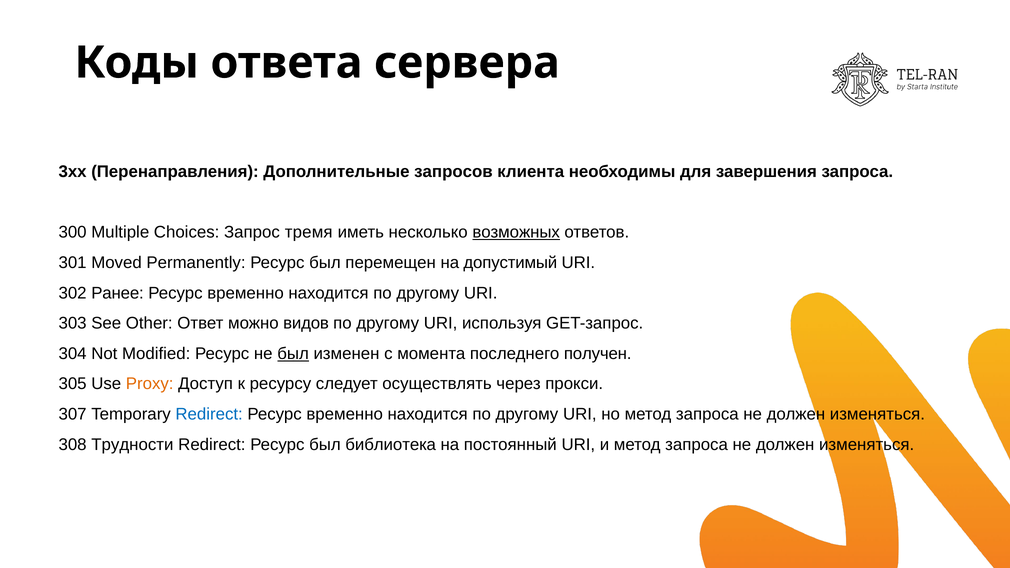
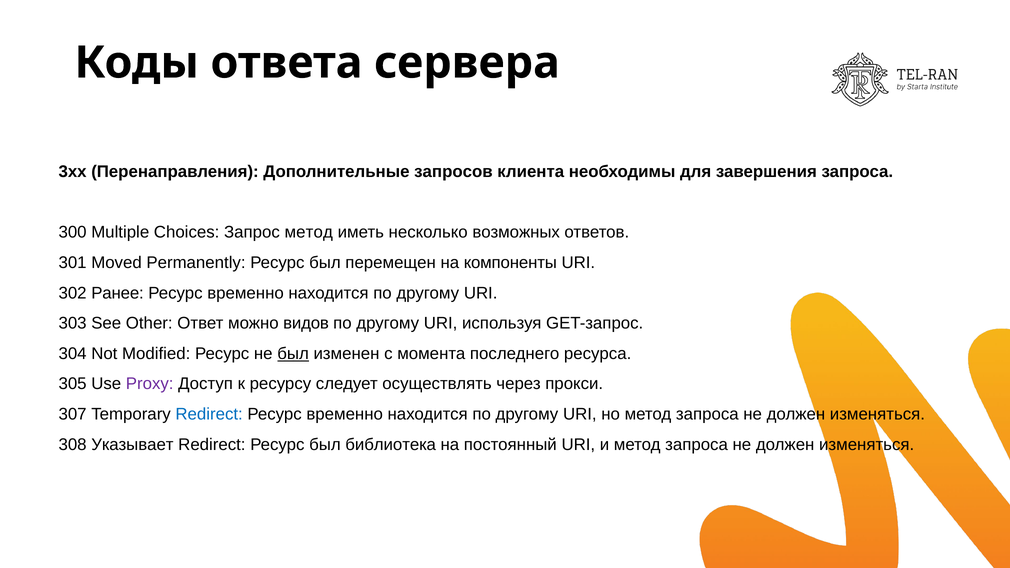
Запрос тремя: тремя -> метод (309, 232)
возможных underline: present -> none (516, 232)
допустимый: допустимый -> компоненты (510, 263)
получен: получен -> ресурса (598, 354)
Proxy colour: orange -> purple (150, 384)
Трудности: Трудности -> Указывает (132, 445)
